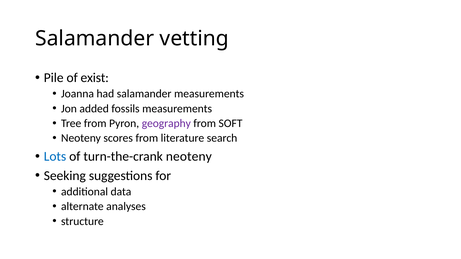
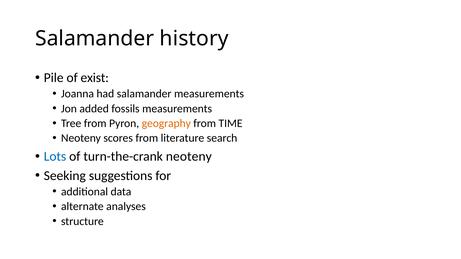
vetting: vetting -> history (194, 39)
geography colour: purple -> orange (166, 124)
SOFT: SOFT -> TIME (231, 124)
